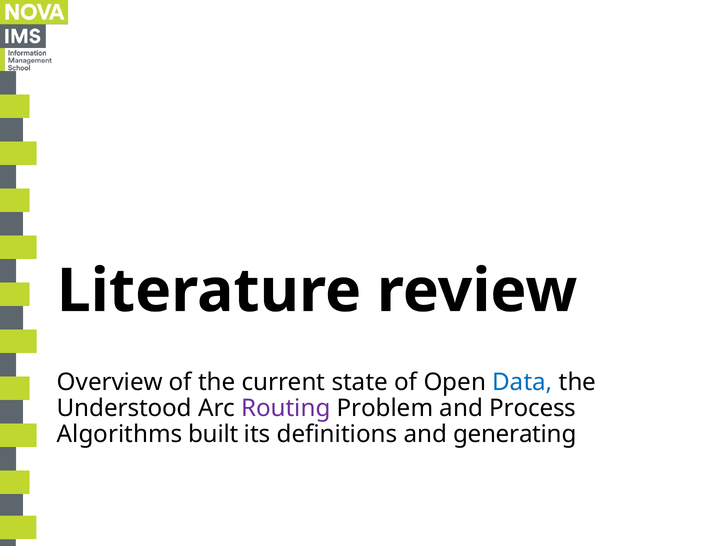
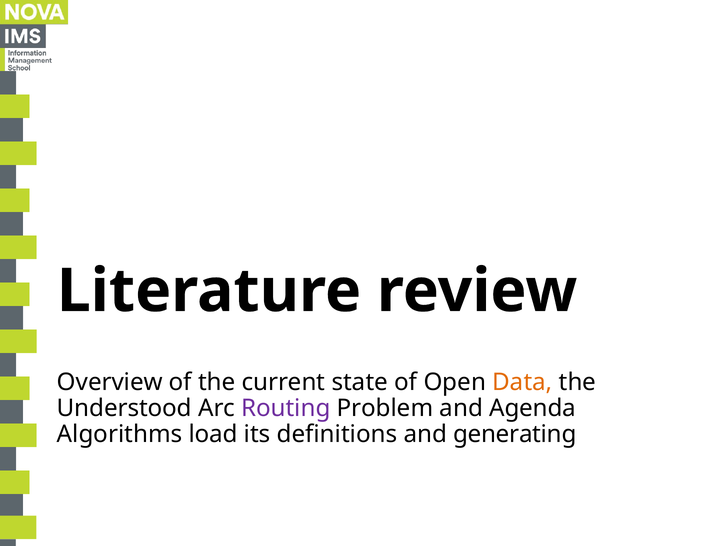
Data colour: blue -> orange (522, 381)
Process: Process -> Agenda (533, 408)
built: built -> load (213, 434)
